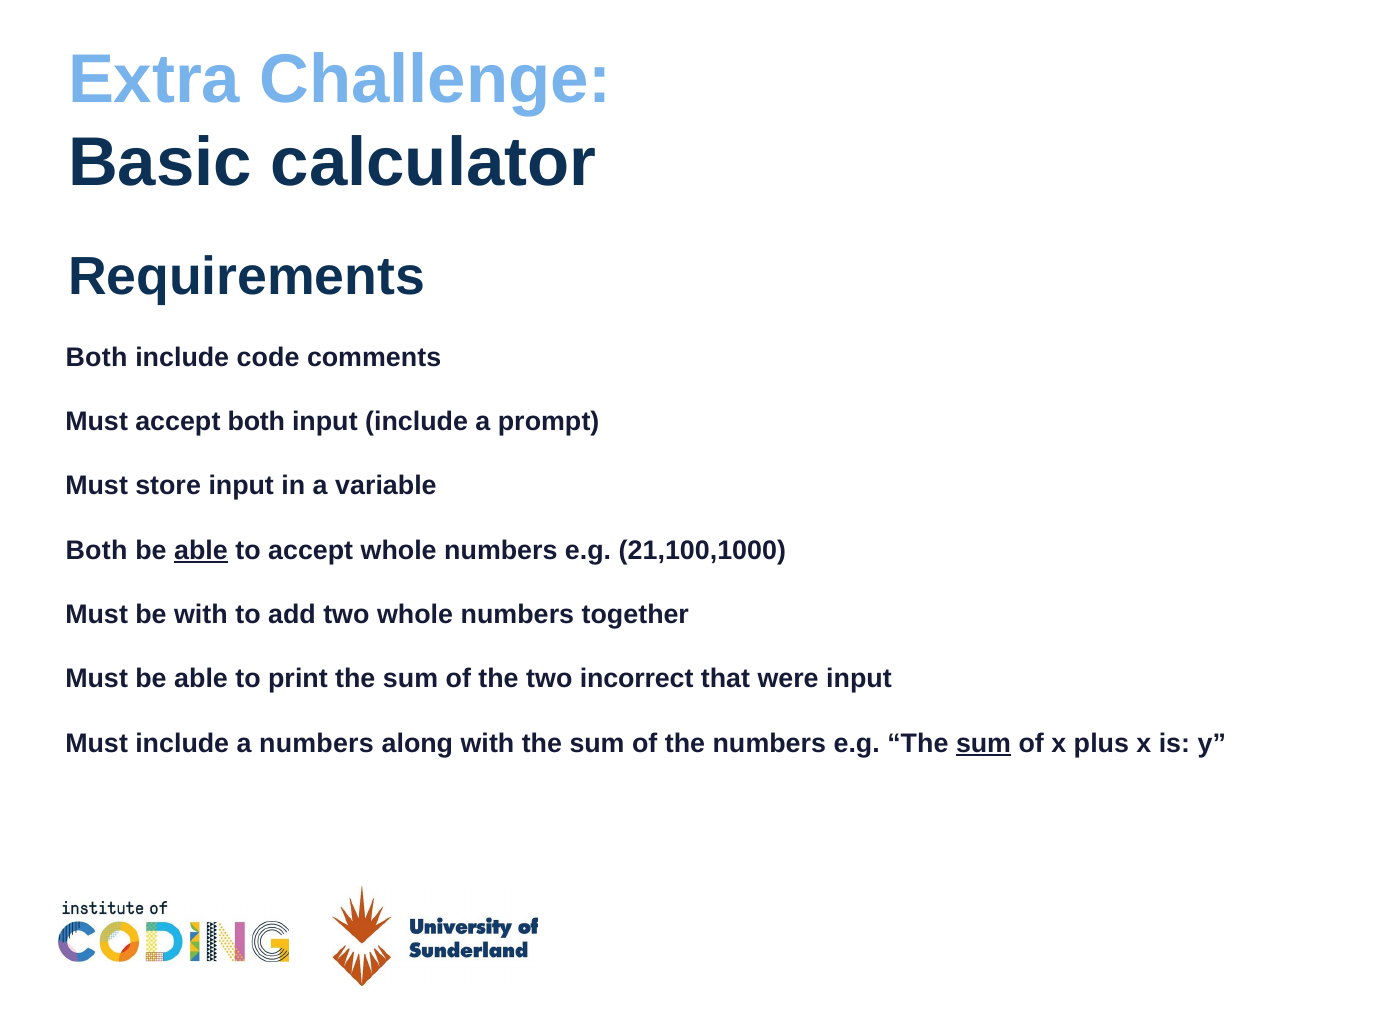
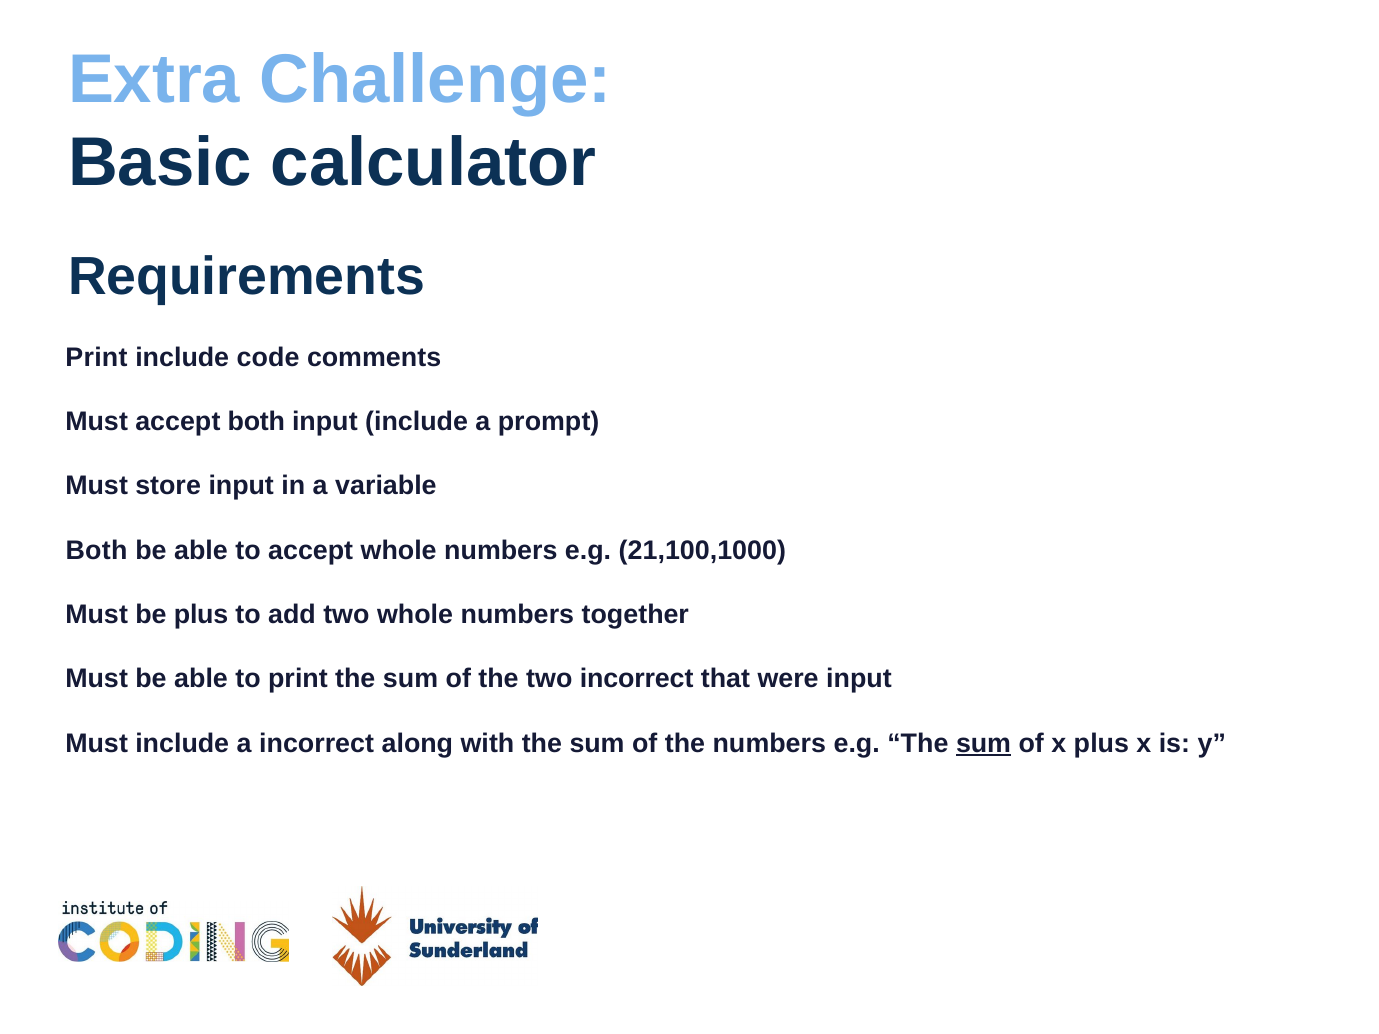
Both: Both -> Print (96, 357)
able underline: present -> none (201, 550)
be with: with -> plus (201, 615)
a numbers: numbers -> incorrect (317, 744)
